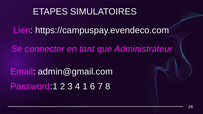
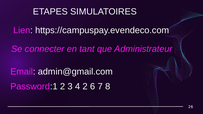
4 1: 1 -> 2 (85, 87)
